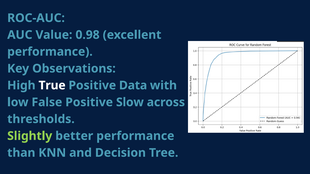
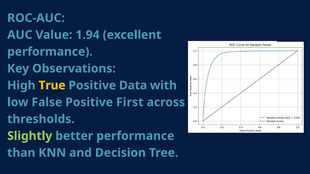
0.98: 0.98 -> 1.94 (88, 35)
True colour: white -> yellow (52, 86)
Slow: Slow -> First (130, 102)
